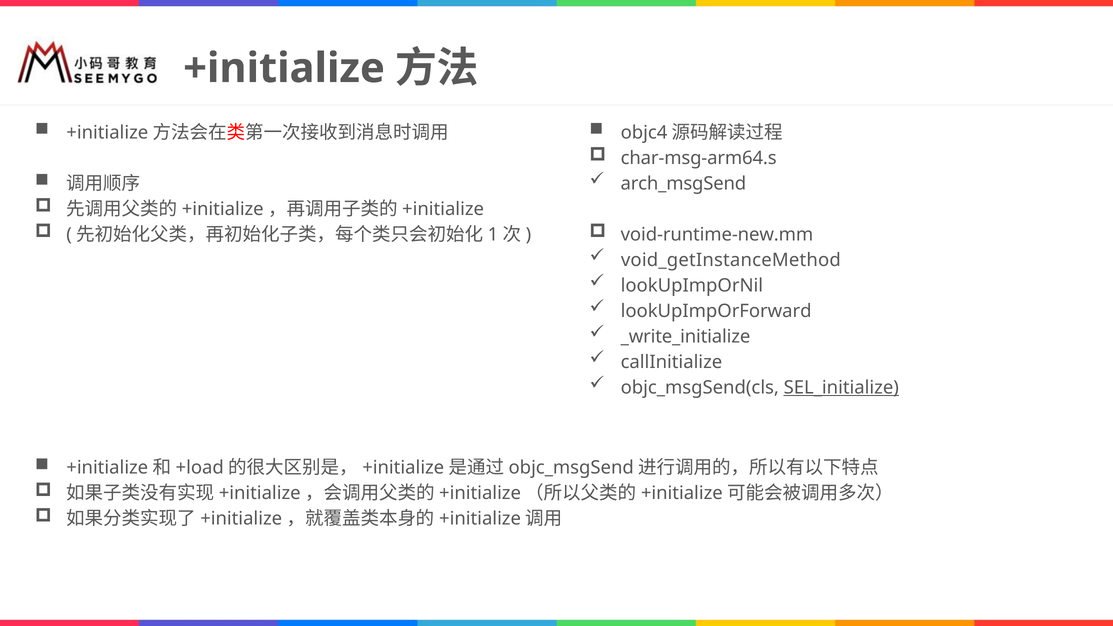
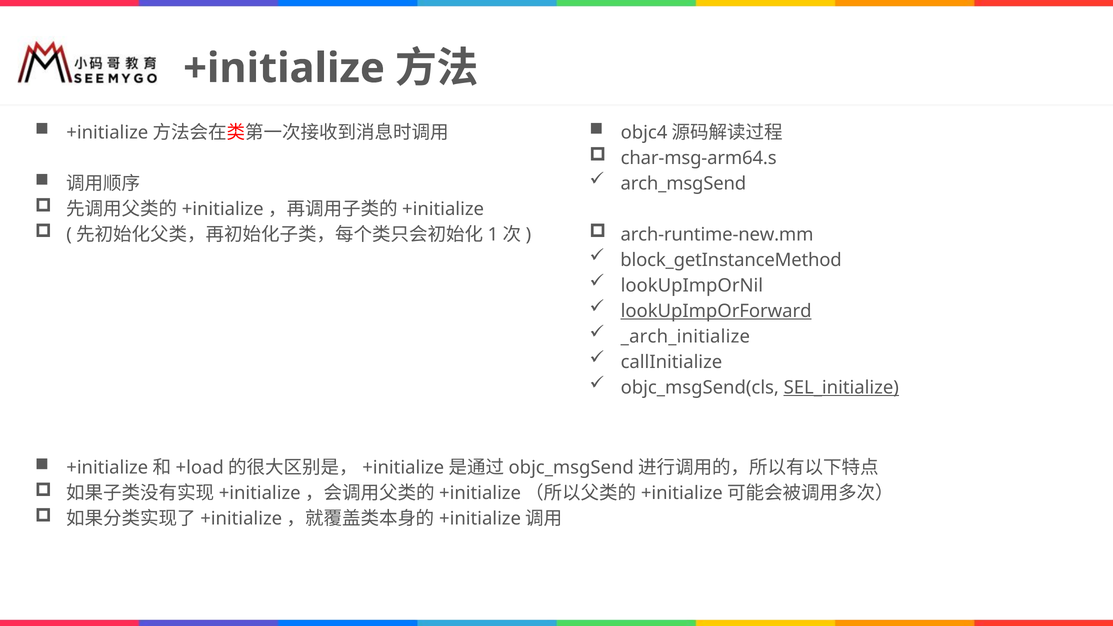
void-runtime-new.mm: void-runtime-new.mm -> arch-runtime-new.mm (717, 234)
void_getInstanceMethod: void_getInstanceMethod -> block_getInstanceMethod (731, 260)
lookUpImpOrForward underline: none -> present (716, 311)
_write_initialize: _write_initialize -> _arch_initialize (685, 336)
